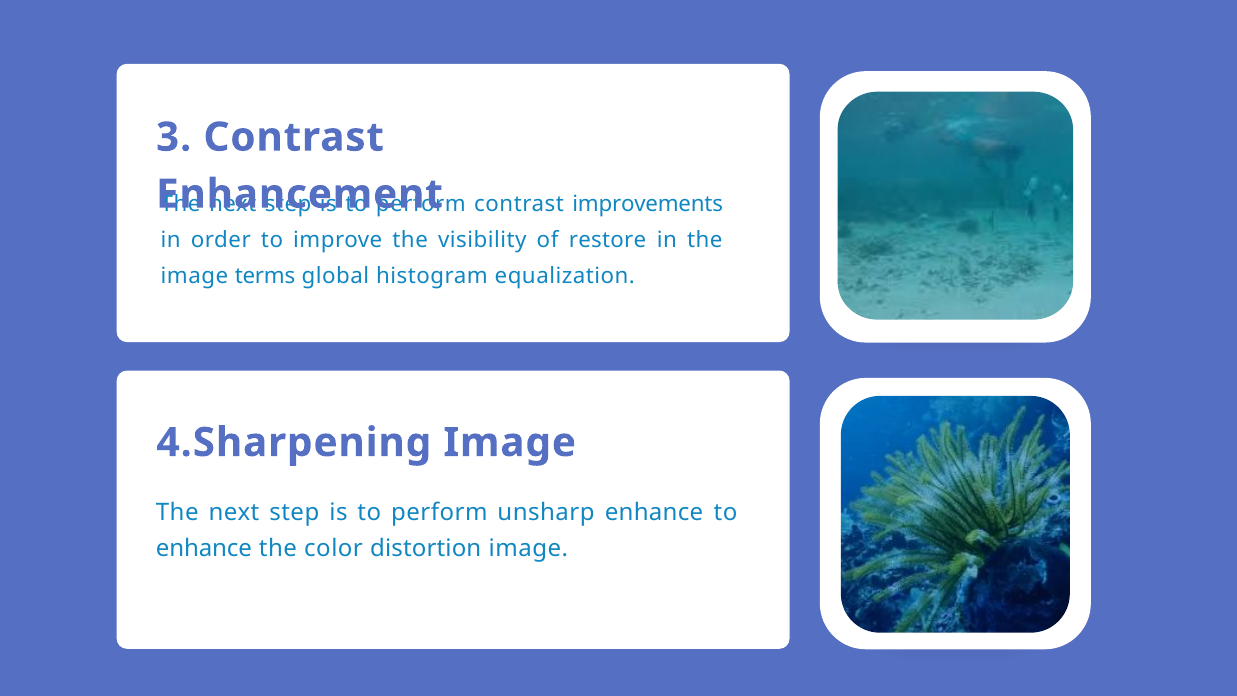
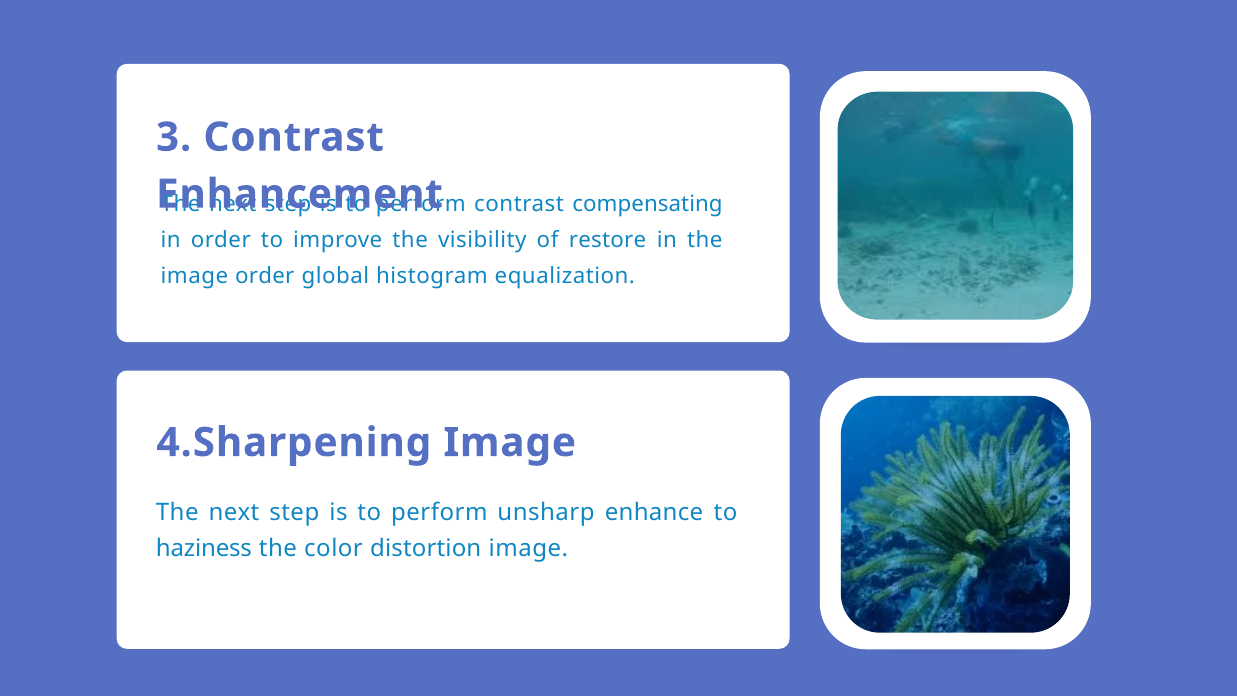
improvements: improvements -> compensating (648, 204)
image terms: terms -> order (265, 276)
enhance: enhance -> haziness (204, 549)
